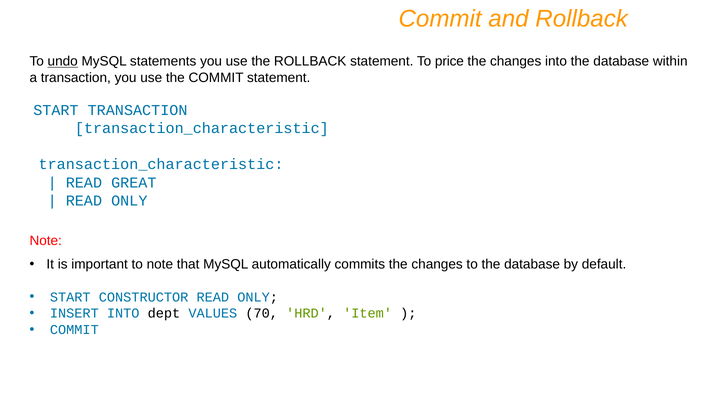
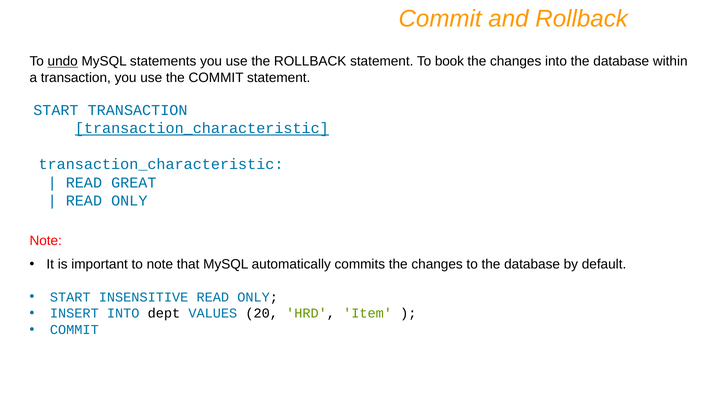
price: price -> book (449, 62)
transaction_characteristic underline: none -> present (202, 128)
CONSTRUCTOR: CONSTRUCTOR -> INSENSITIVE (144, 297)
70: 70 -> 20 (262, 314)
